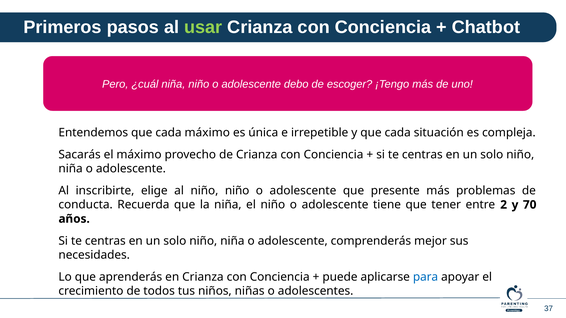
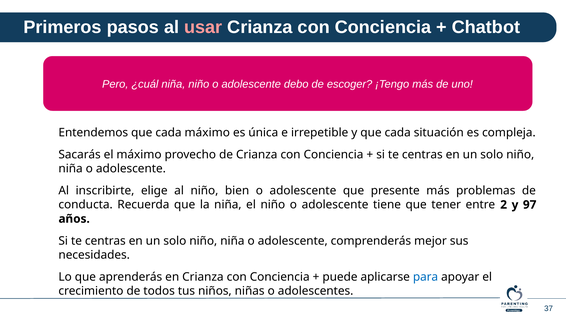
usar colour: light green -> pink (203, 27)
niño niño: niño -> bien (237, 191)
70: 70 -> 97 (530, 205)
